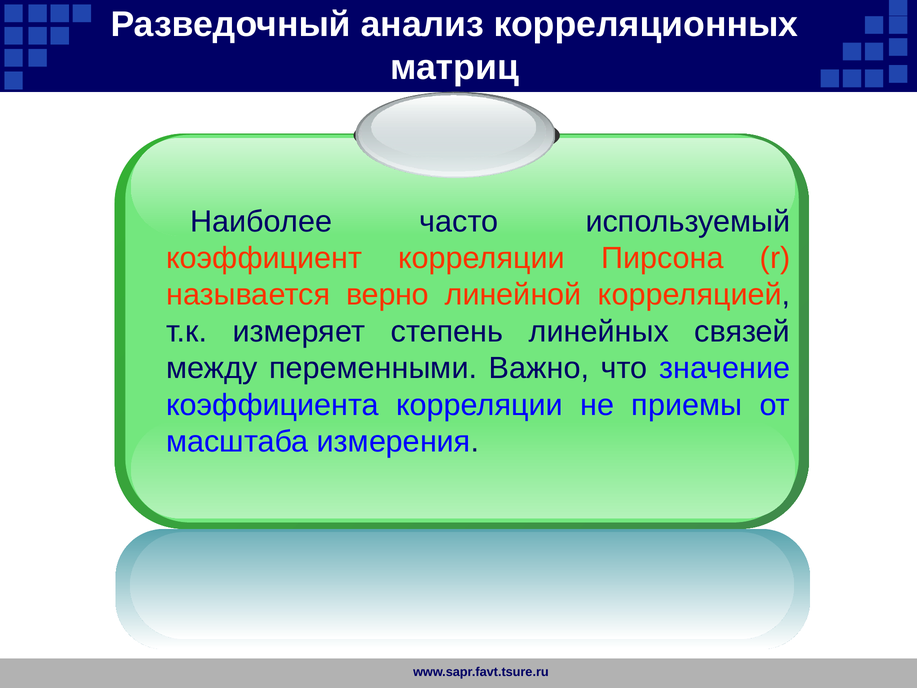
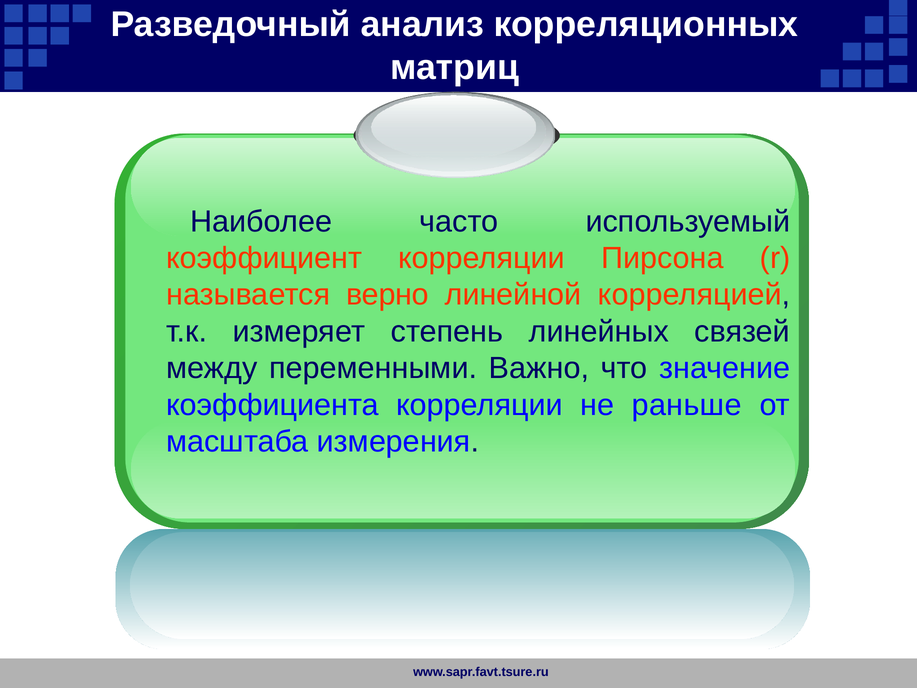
приемы: приемы -> раньше (687, 405)
